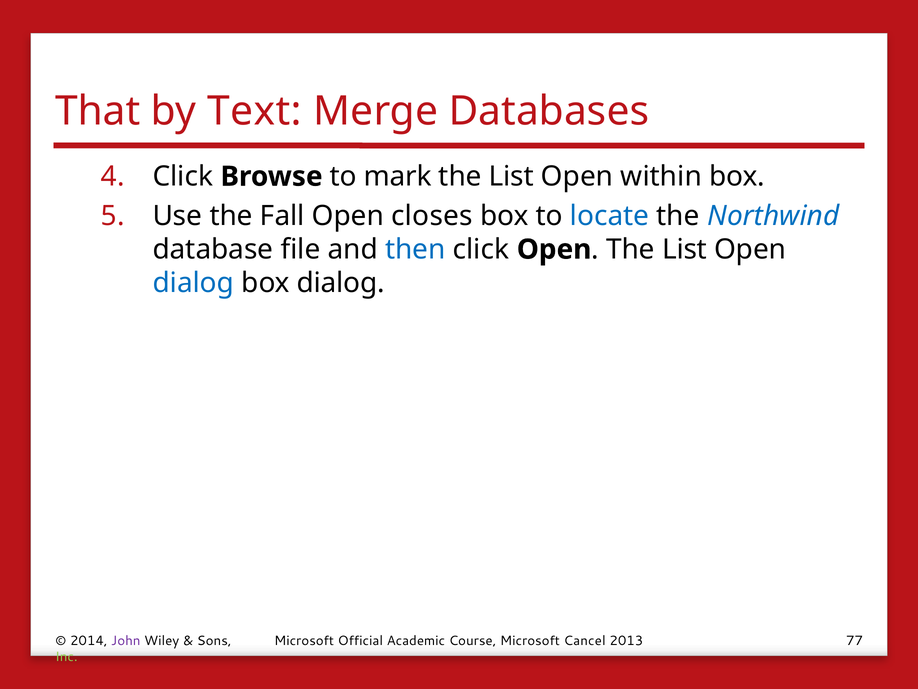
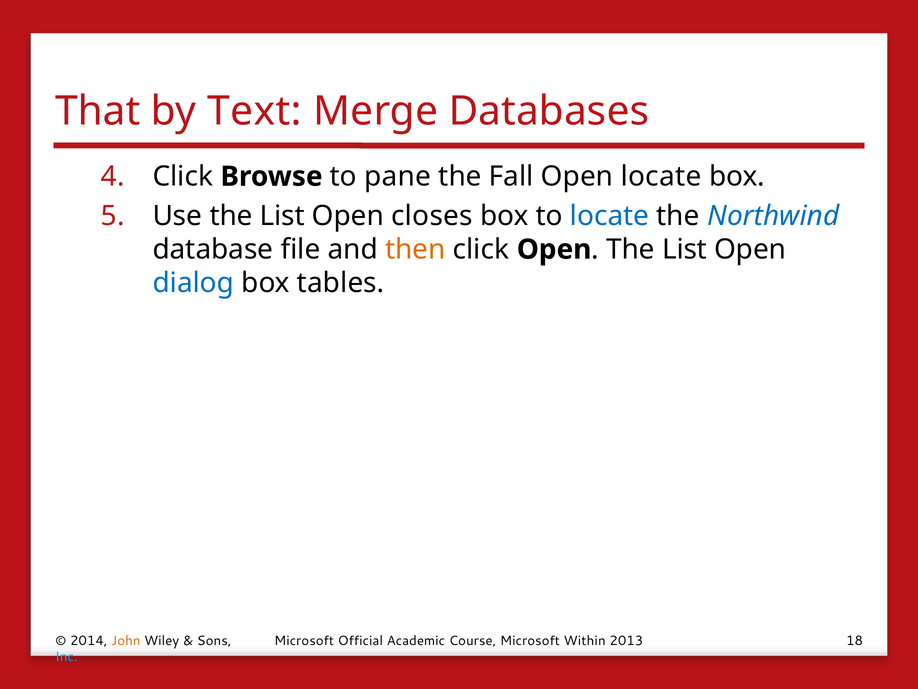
mark: mark -> pane (397, 176)
List: List -> Fall (511, 176)
Open within: within -> locate (661, 176)
Use the Fall: Fall -> List (282, 216)
then colour: blue -> orange (415, 249)
box dialog: dialog -> tables (341, 283)
John colour: purple -> orange (126, 641)
Cancel: Cancel -> Within (585, 641)
77: 77 -> 18 (855, 641)
Inc colour: light green -> light blue (66, 657)
